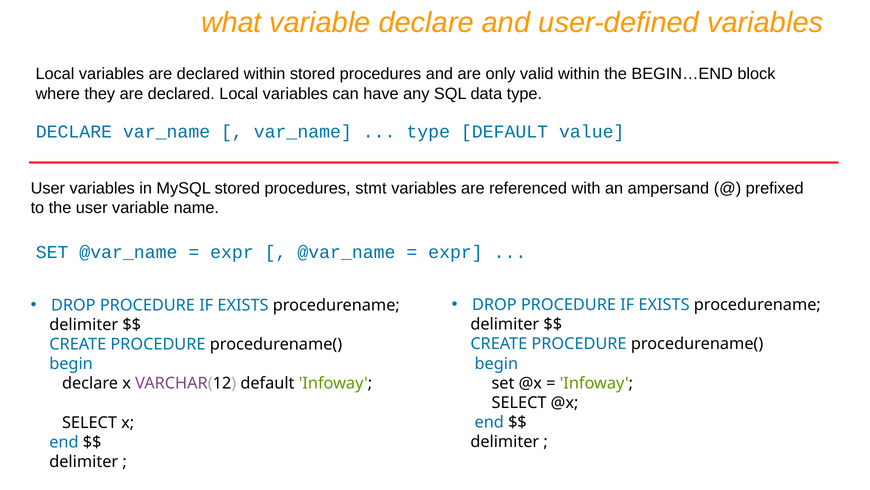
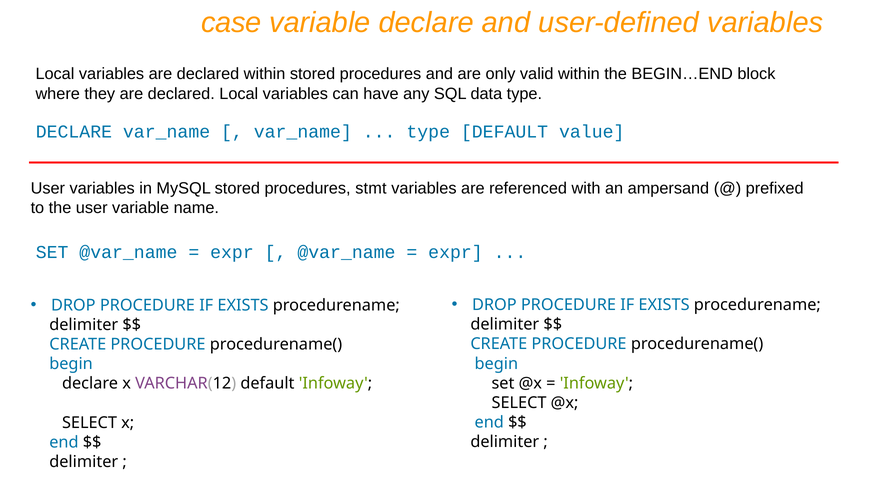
what: what -> case (231, 23)
